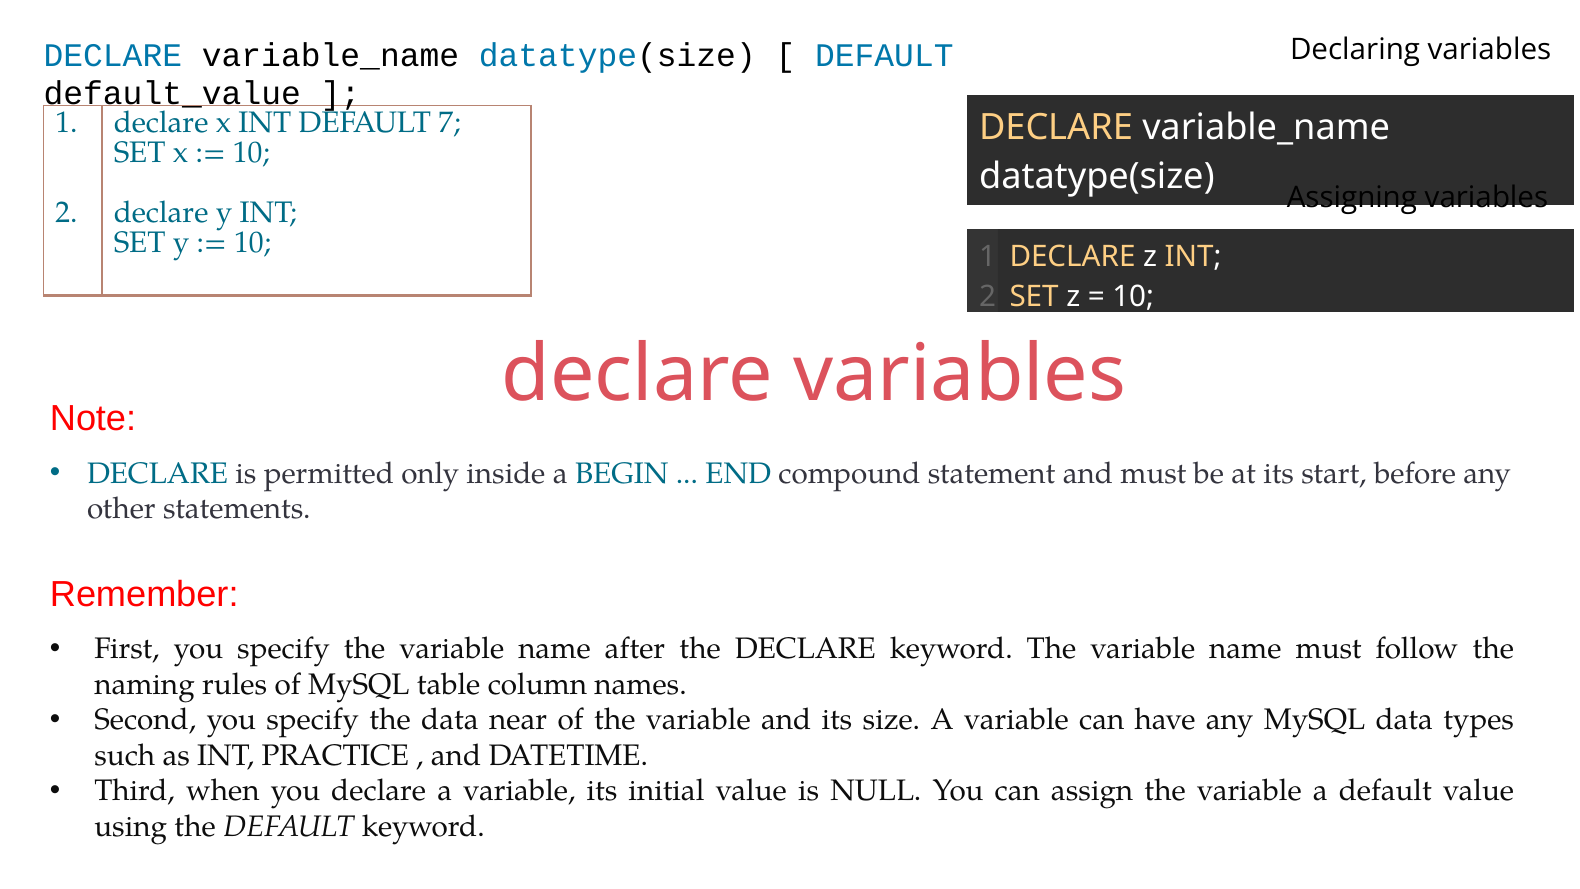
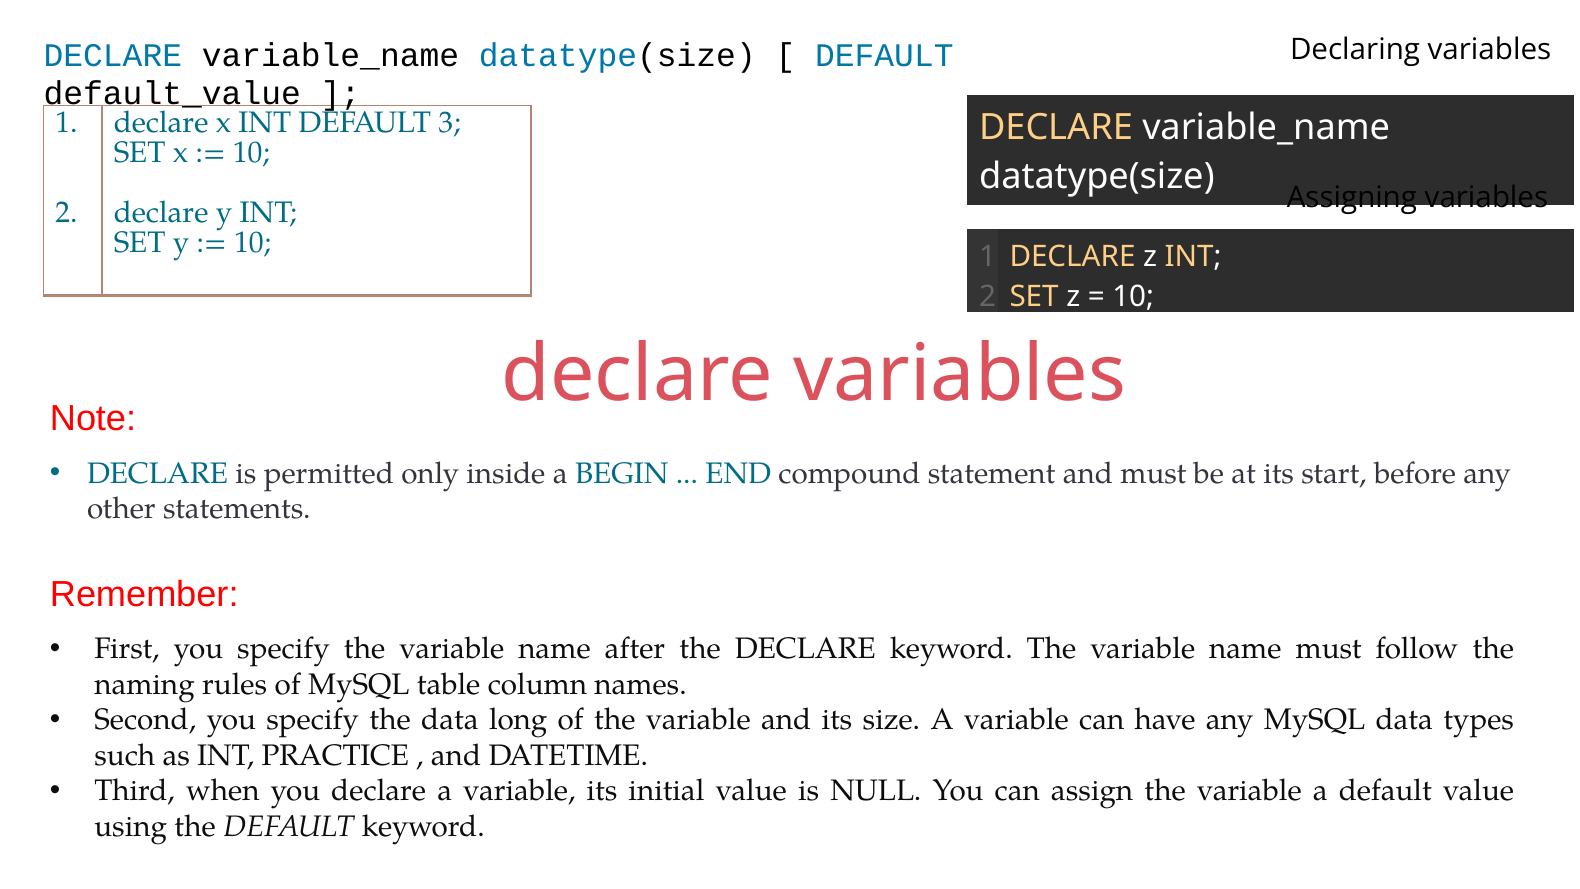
7: 7 -> 3 (450, 123)
near: near -> long (518, 720)
